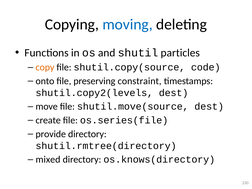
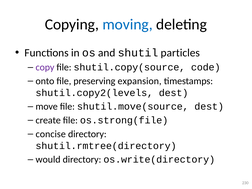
copy colour: orange -> purple (45, 67)
constraint: constraint -> expansion (140, 81)
os.series(file: os.series(file -> os.strong(file (124, 120)
provide: provide -> concise (51, 134)
mixed: mixed -> would (48, 160)
os.knows(directory: os.knows(directory -> os.write(directory (159, 160)
